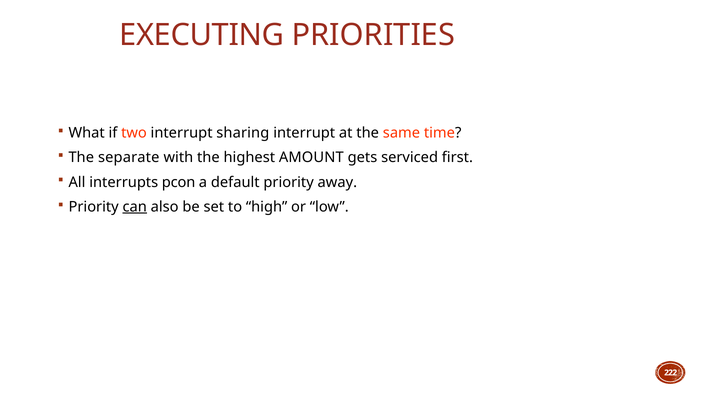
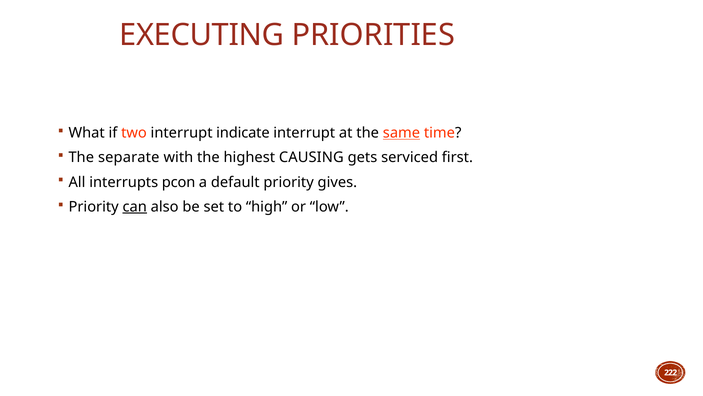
sharing: sharing -> indicate (243, 133)
same underline: none -> present (401, 133)
AMOUNT: AMOUNT -> CAUSING (311, 157)
away: away -> gives (337, 182)
